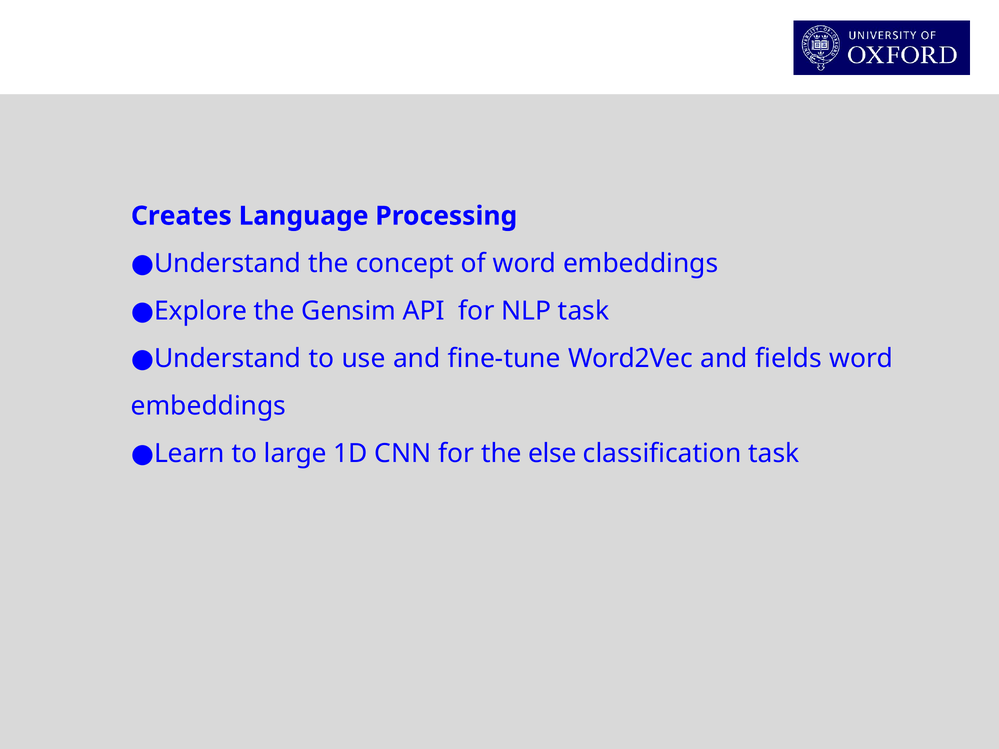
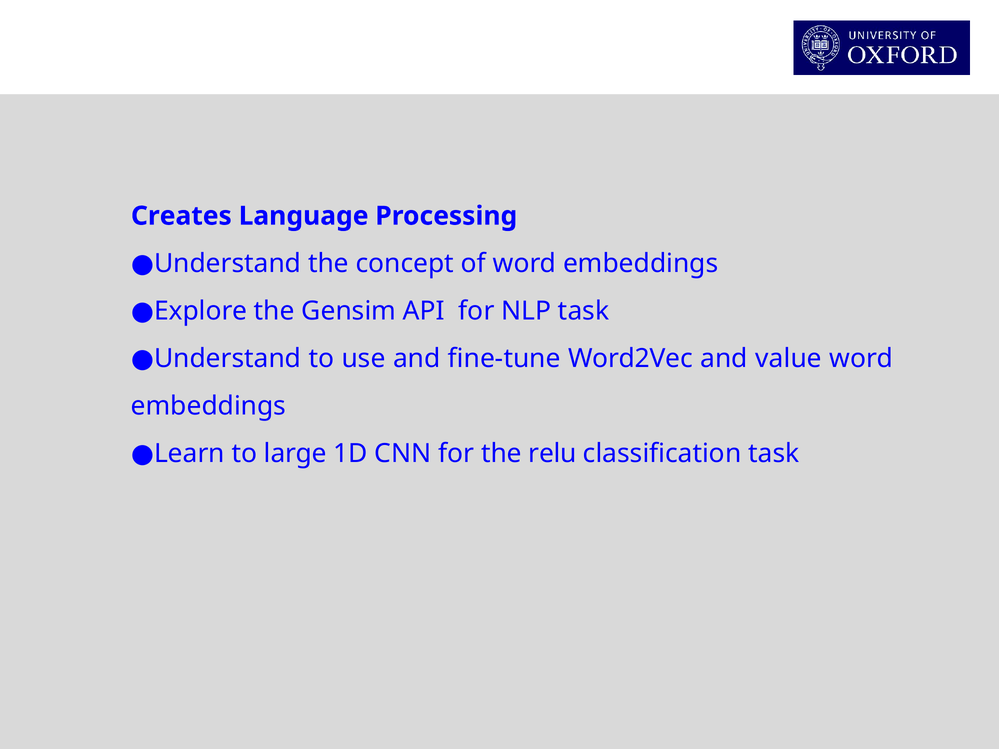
fields: fields -> value (789, 359)
else: else -> relu (553, 454)
